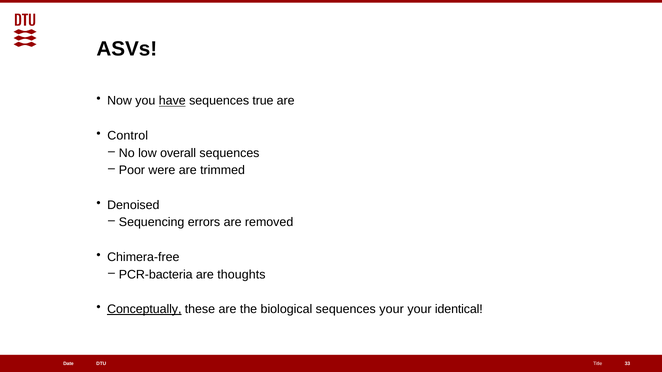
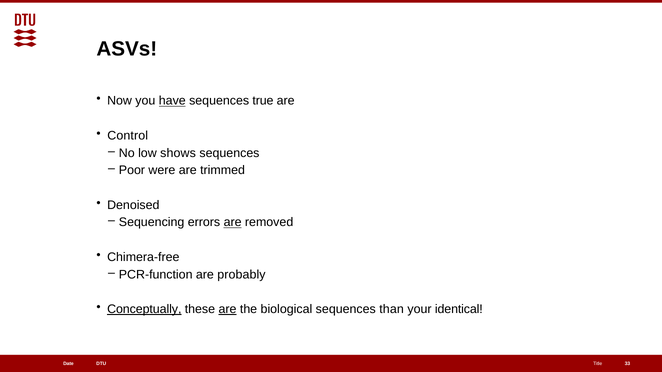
overall: overall -> shows (178, 153)
are underline: none -> present (233, 223)
PCR-bacteria: PCR-bacteria -> PCR-function (156, 275)
thoughts: thoughts -> probably (241, 275)
are underline: none -> present (228, 310)
sequences your: your -> than (392, 310)
